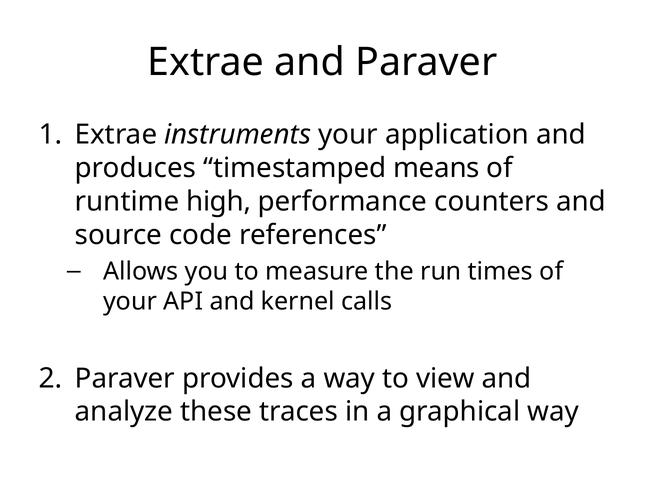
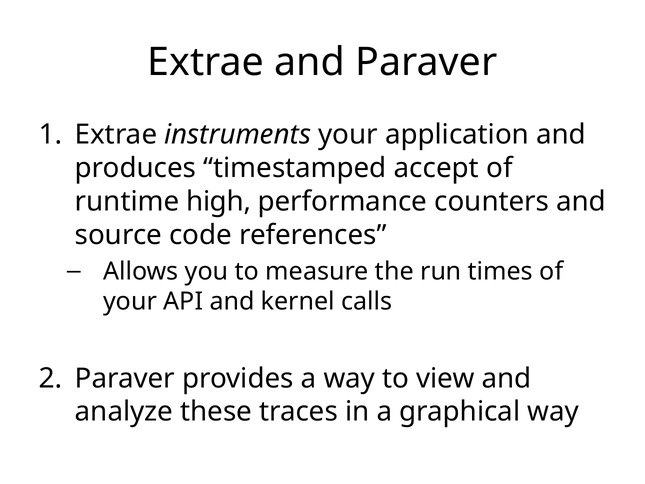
means: means -> accept (436, 168)
